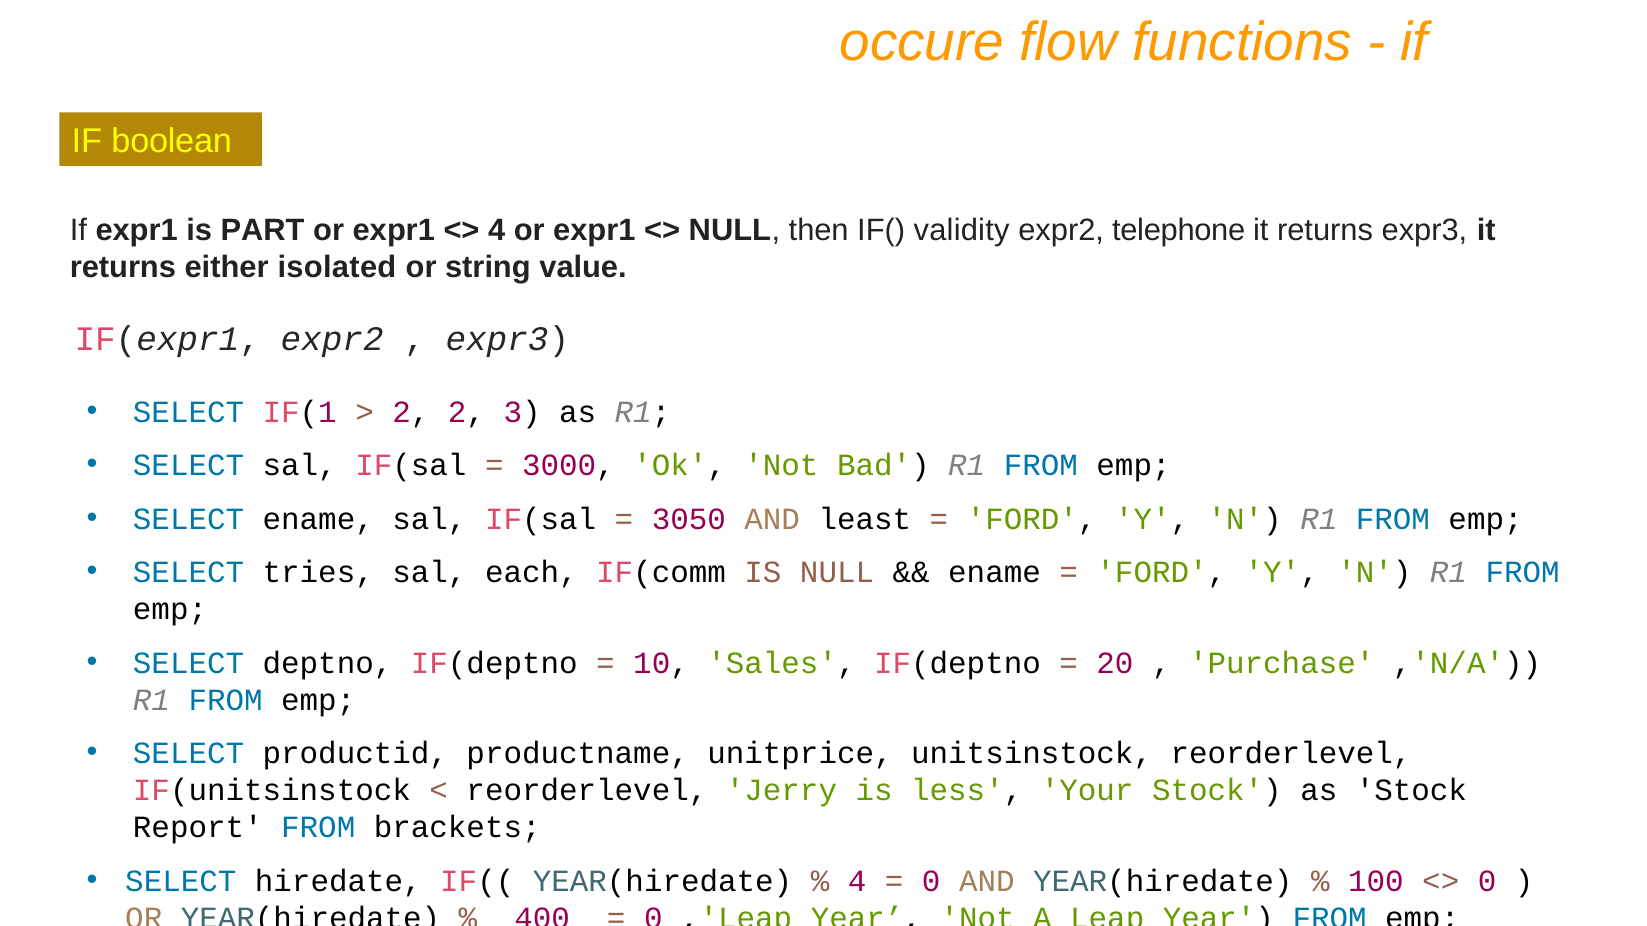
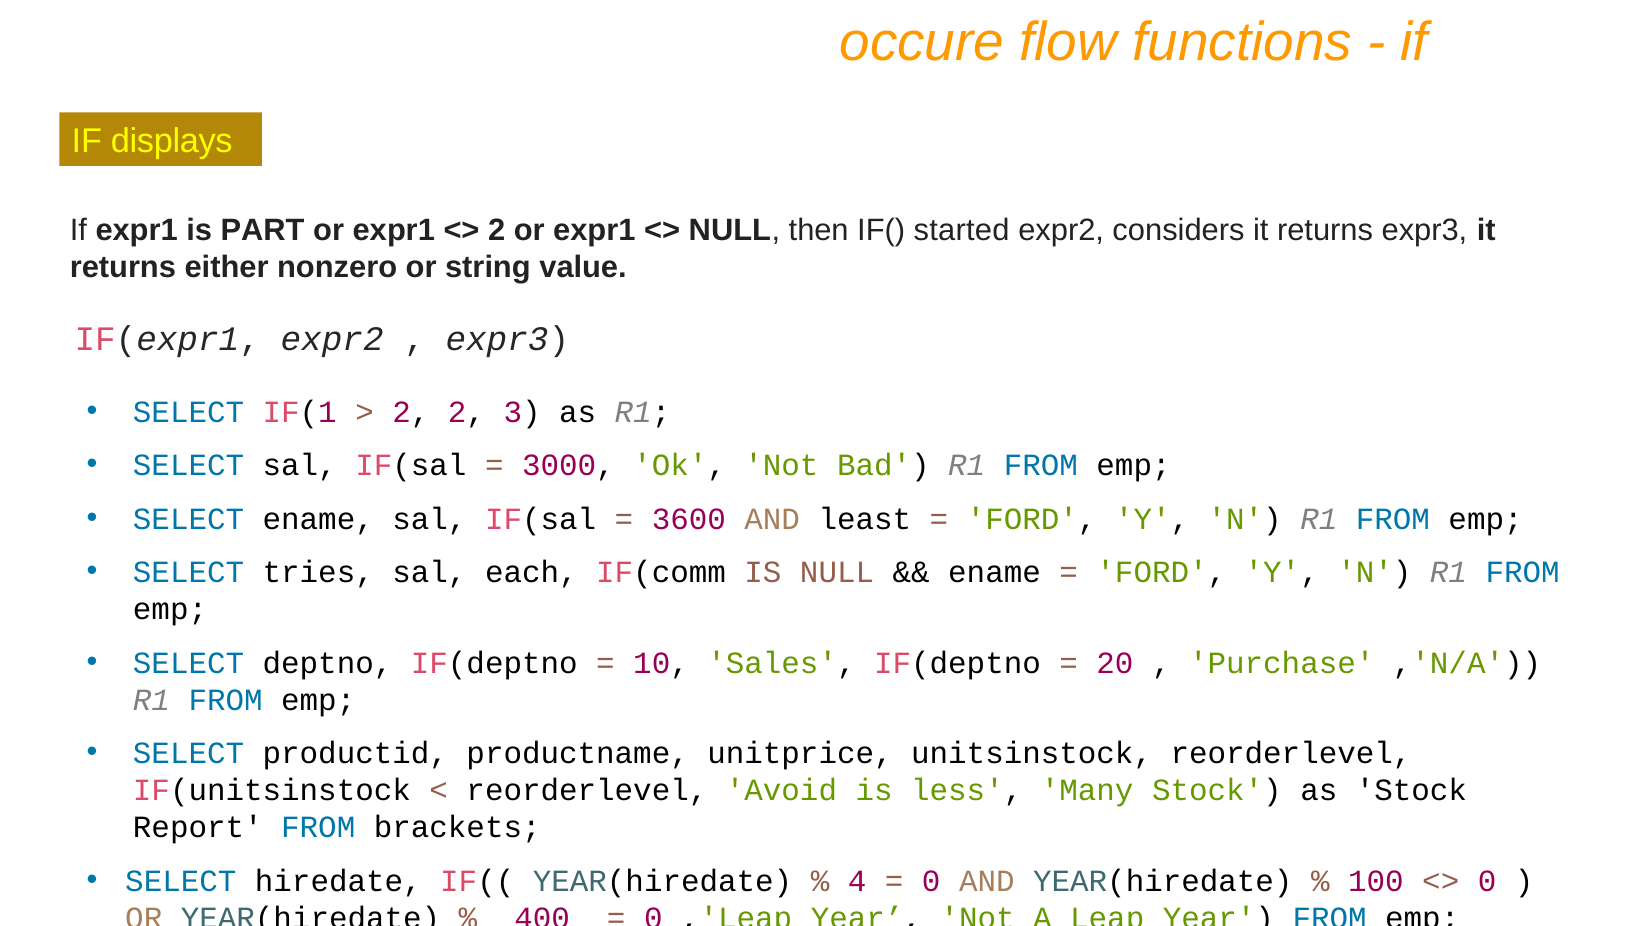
boolean: boolean -> displays (172, 142)
4: 4 -> 2 (497, 230)
validity: validity -> started (962, 230)
telephone: telephone -> considers (1179, 230)
isolated: isolated -> nonzero (337, 267)
3050: 3050 -> 3600 (689, 519)
Jerry: Jerry -> Avoid (781, 791)
Your: Your -> Many (1087, 791)
